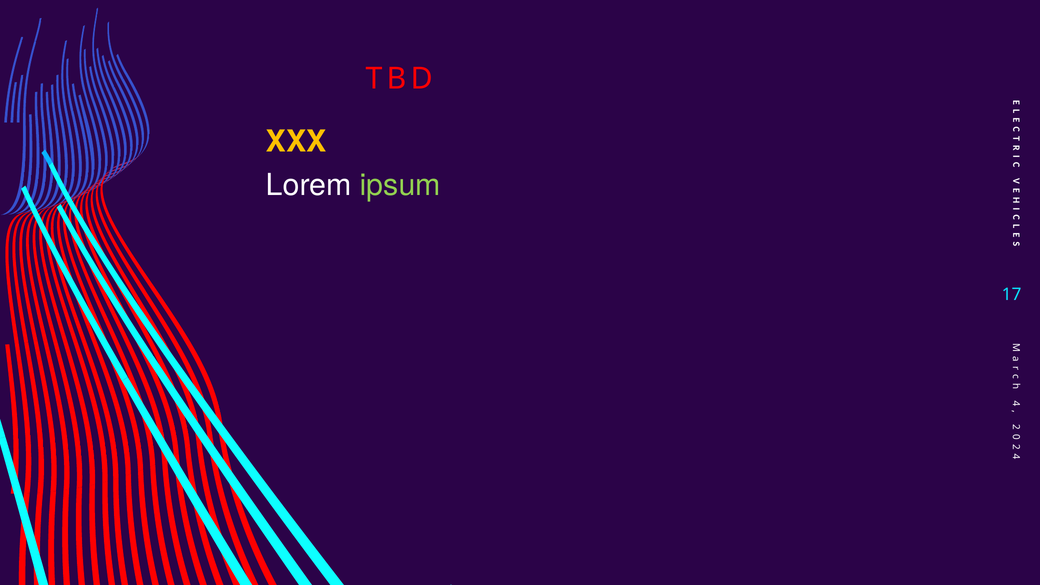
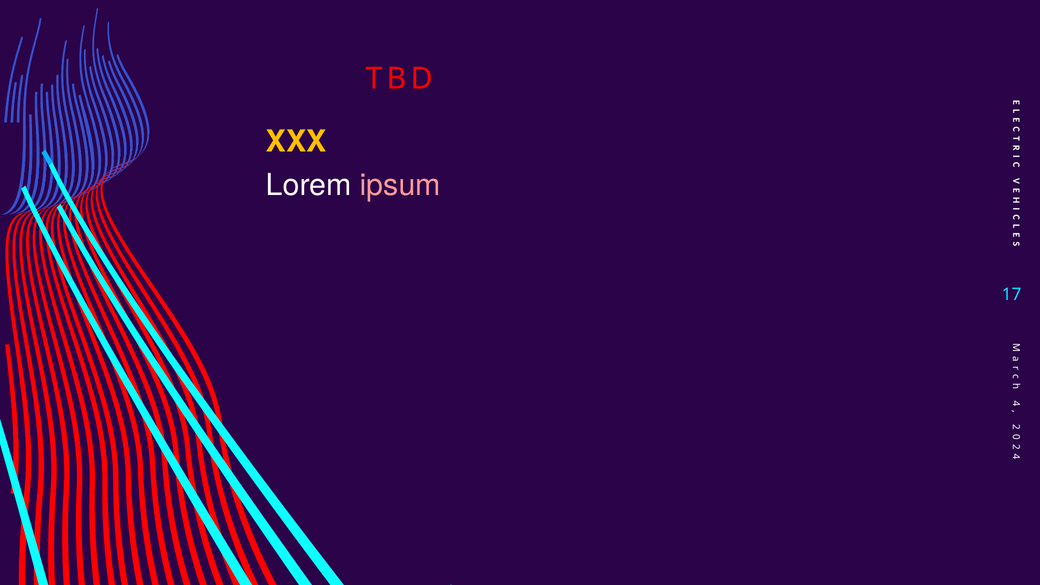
ipsum colour: light green -> pink (400, 185)
